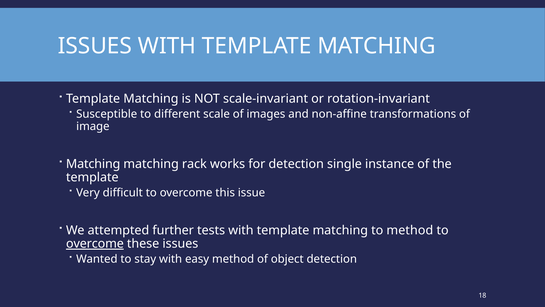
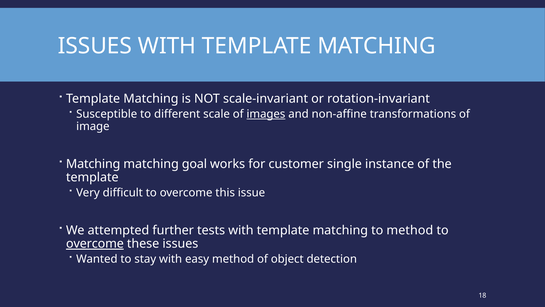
images underline: none -> present (266, 114)
rack: rack -> goal (194, 164)
for detection: detection -> customer (296, 164)
